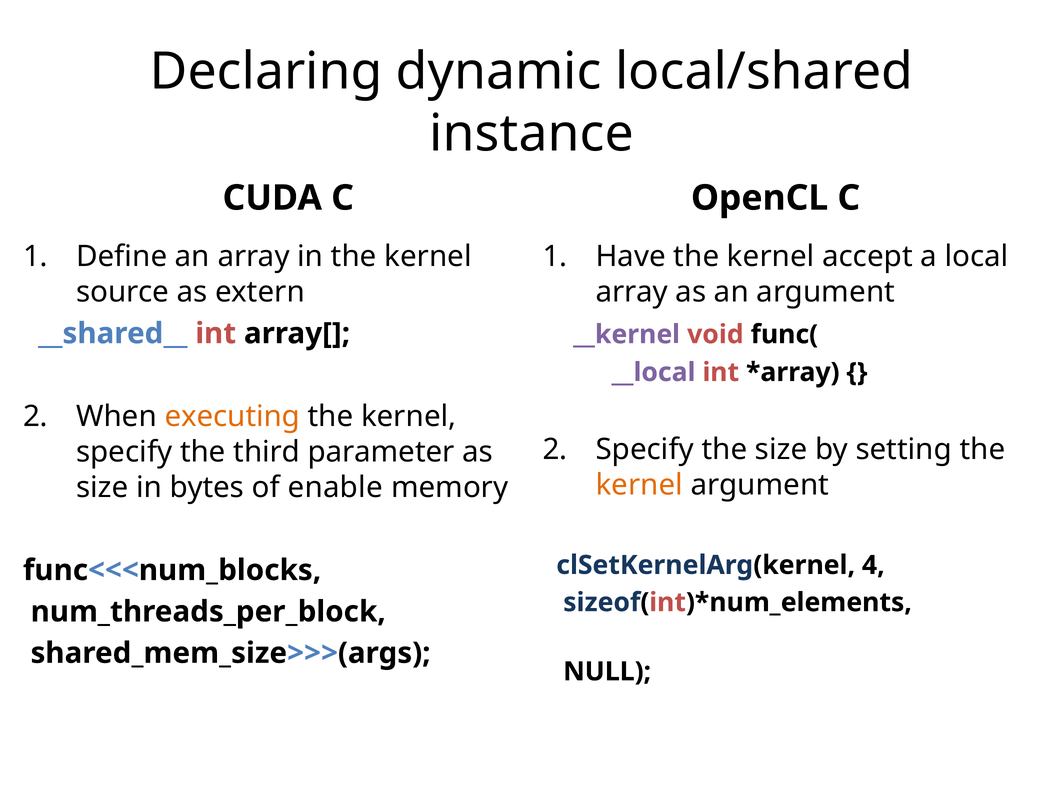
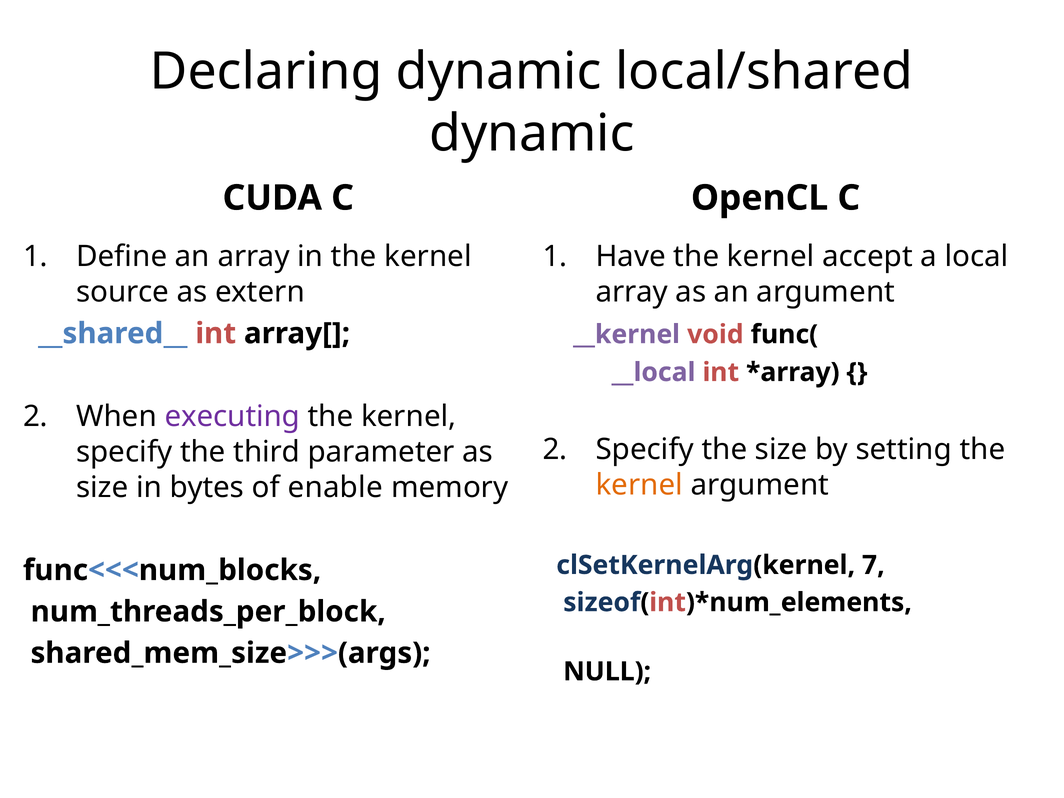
instance: instance -> dynamic (532, 134)
executing colour: orange -> purple (232, 416)
4: 4 -> 7 (873, 565)
